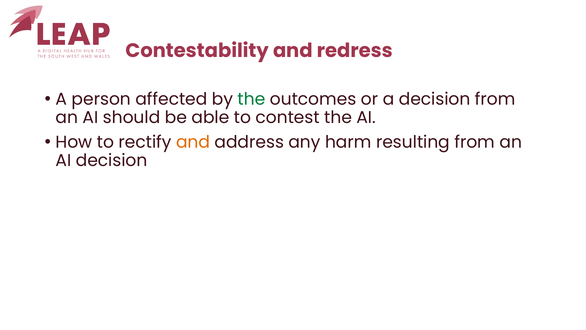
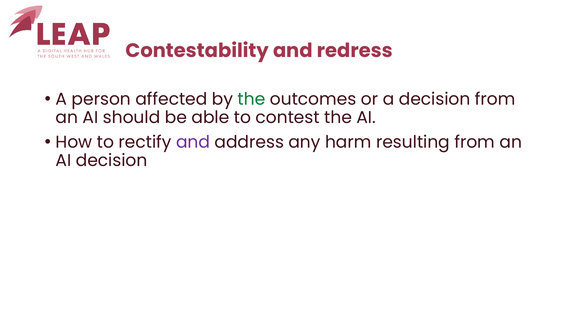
and colour: orange -> purple (193, 142)
